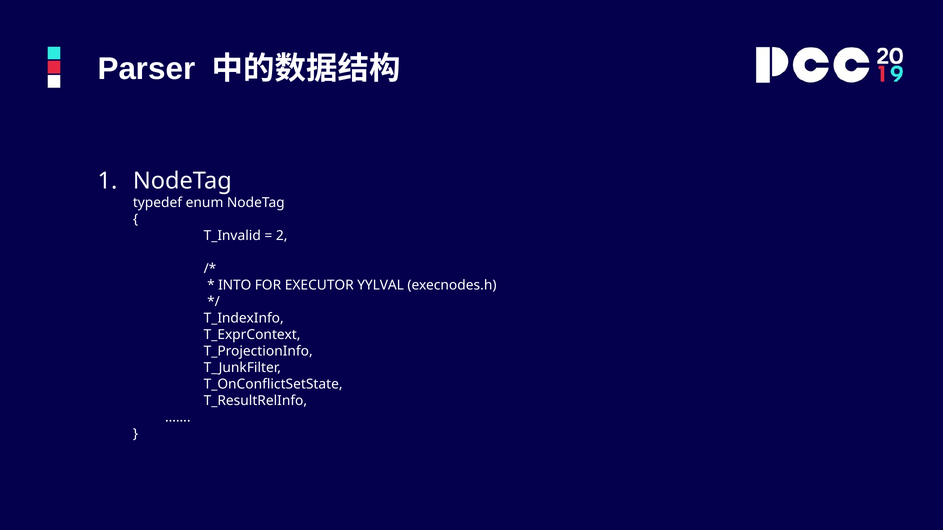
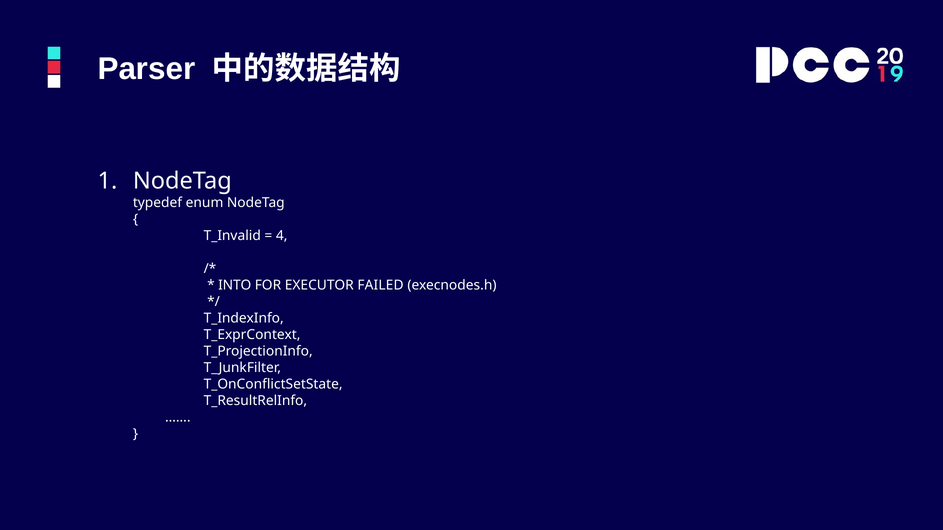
2: 2 -> 4 (282, 236)
YYLVAL: YYLVAL -> FAILED (380, 285)
